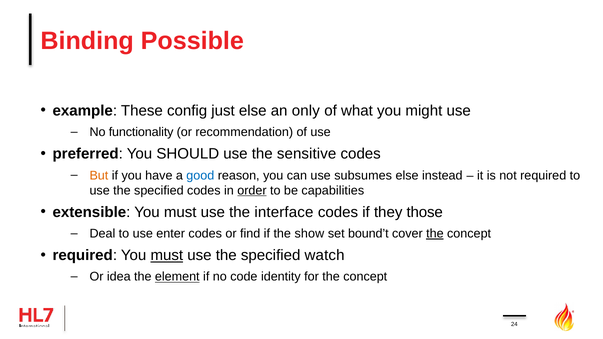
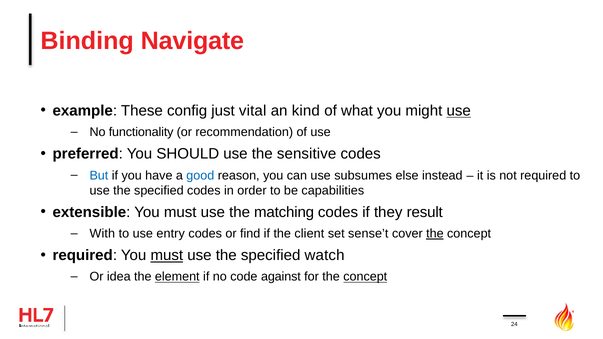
Possible: Possible -> Navigate (192, 41)
just else: else -> vital (253, 111)
only: only -> kind (306, 111)
use underline: none -> present (459, 111)
But colour: orange -> blue (99, 175)
order underline: present -> none (252, 191)
interface: interface -> matching (284, 212)
those: those -> result (425, 212)
Deal: Deal -> With (102, 234)
enter: enter -> entry (171, 234)
show: show -> client (309, 234)
bound’t: bound’t -> sense’t (368, 234)
identity: identity -> against (281, 277)
concept underline: none -> present (365, 277)
